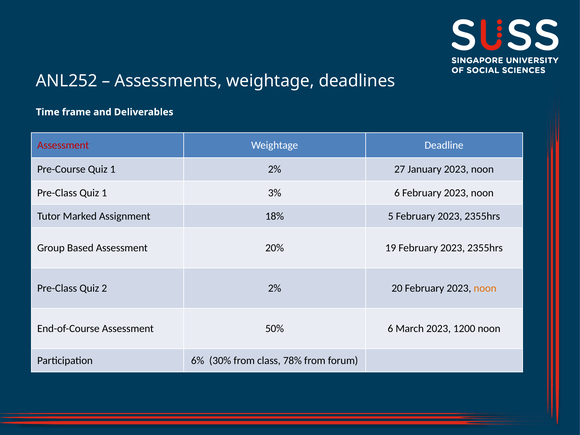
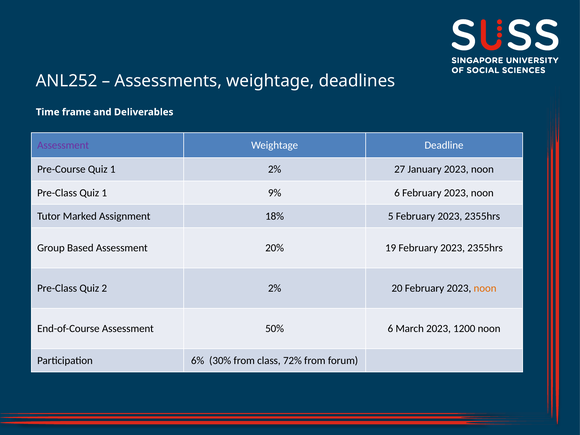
Assessment colour: red -> purple (63, 145)
3%: 3% -> 9% (275, 193)
78%: 78% -> 72% (292, 360)
